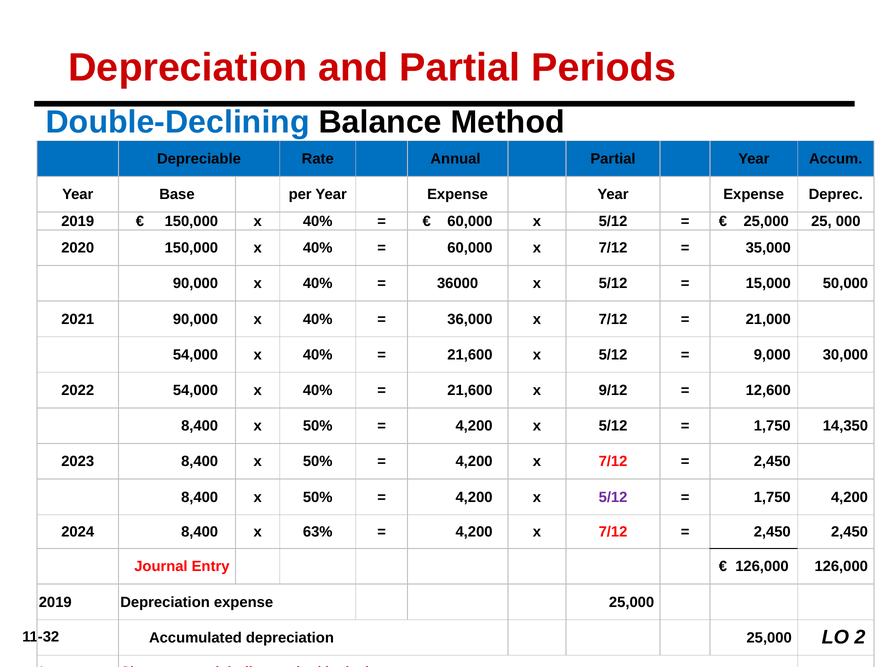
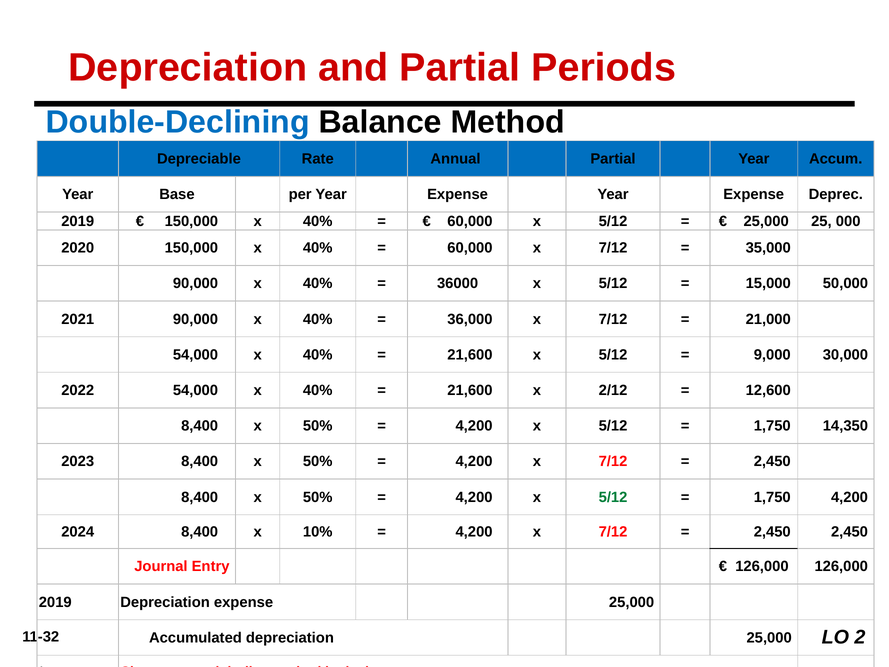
9/12: 9/12 -> 2/12 (613, 390)
5/12 colour: purple -> green (613, 497)
63%: 63% -> 10% (318, 532)
